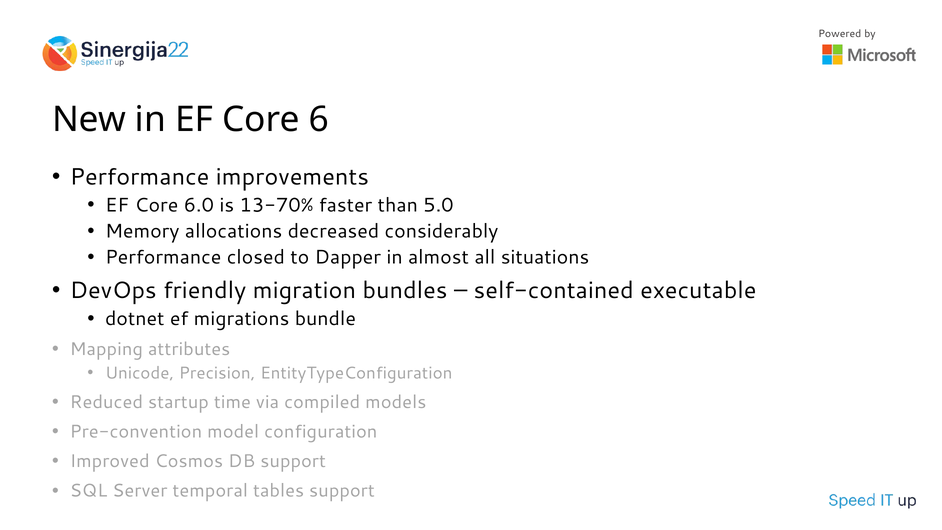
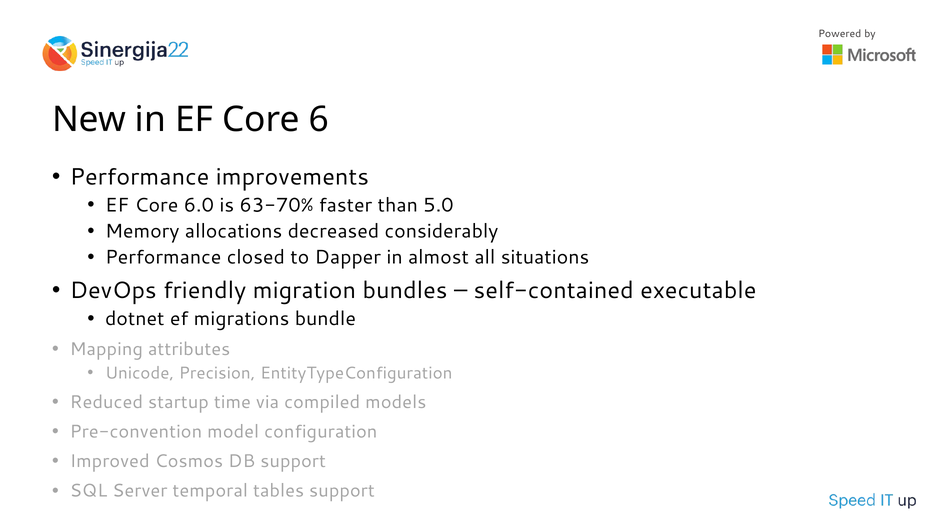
13-70%: 13-70% -> 63-70% (276, 205)
